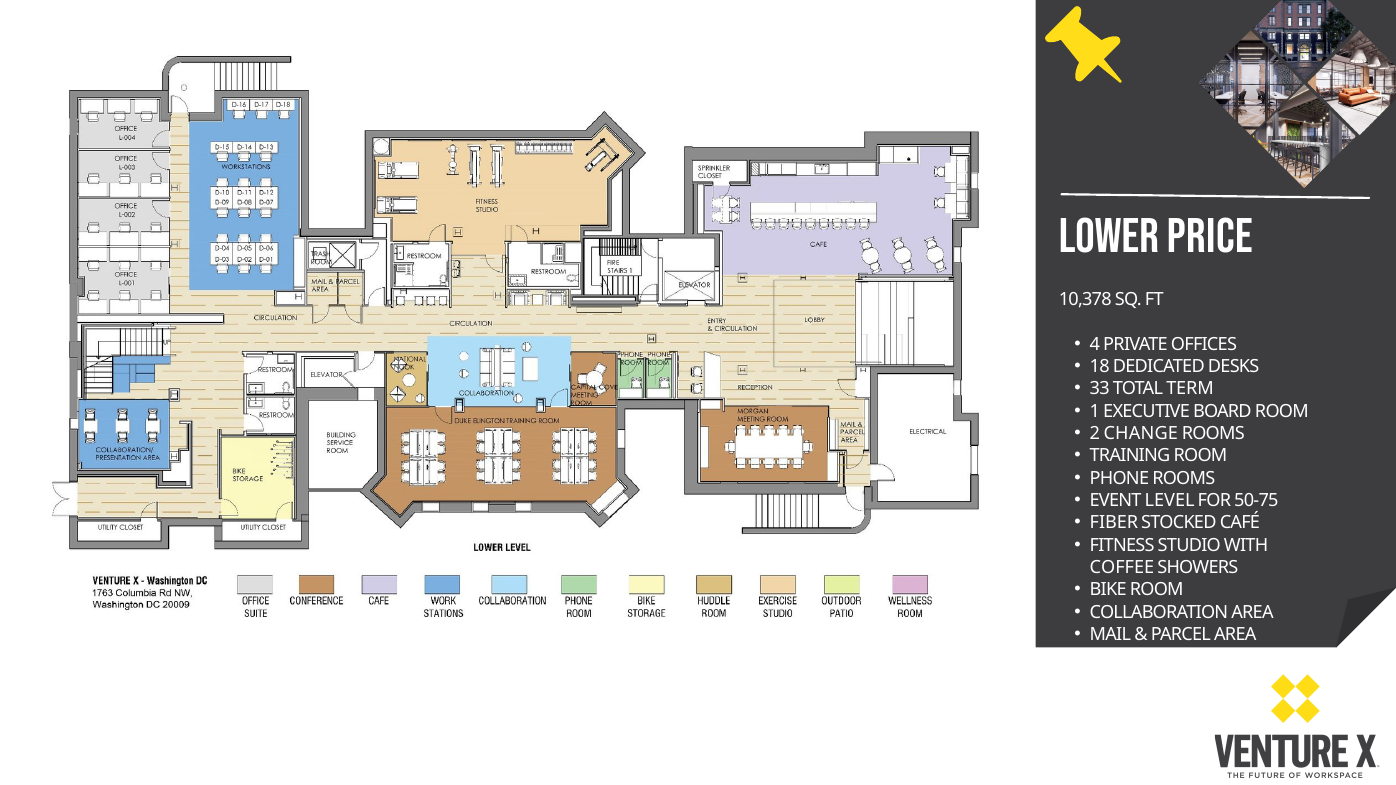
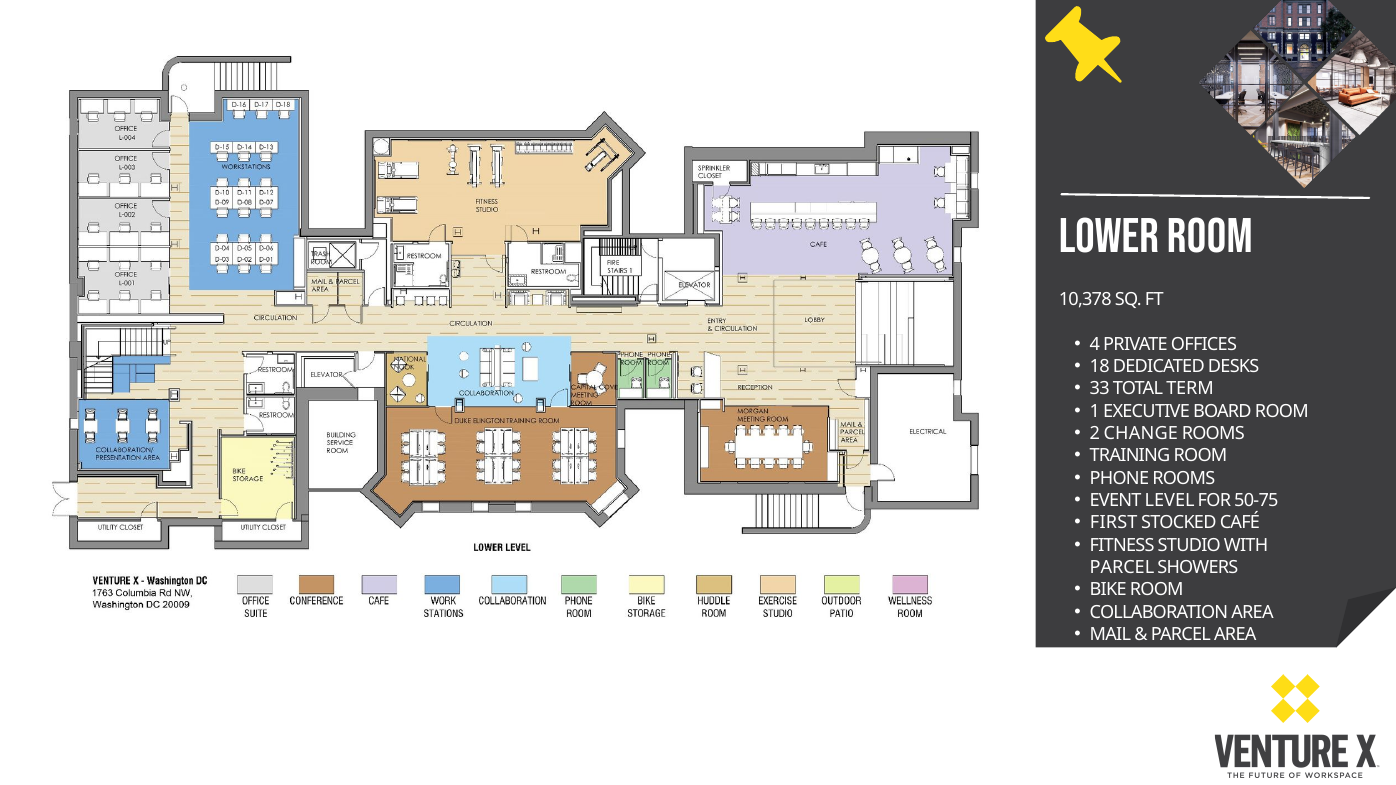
LowER PRICE: PRICE -> ROOM (1210, 237)
FIBER: FIBER -> FIRST (1114, 523)
COFFEE: COFFEE -> PARCEL (1122, 568)
